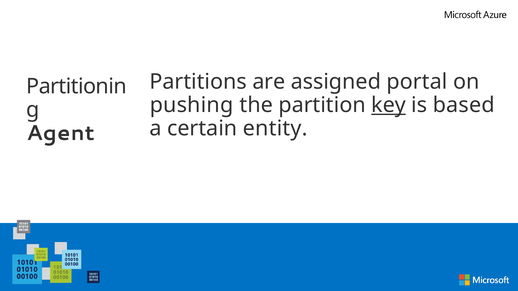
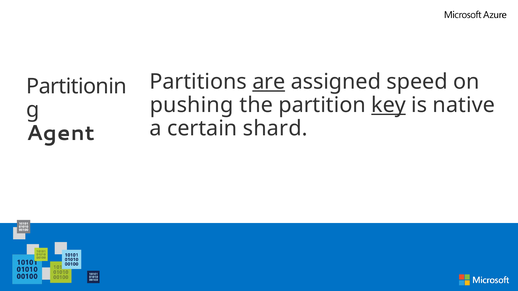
are underline: none -> present (269, 82)
portal: portal -> speed (417, 82)
based: based -> native (464, 105)
entity: entity -> shard (275, 129)
